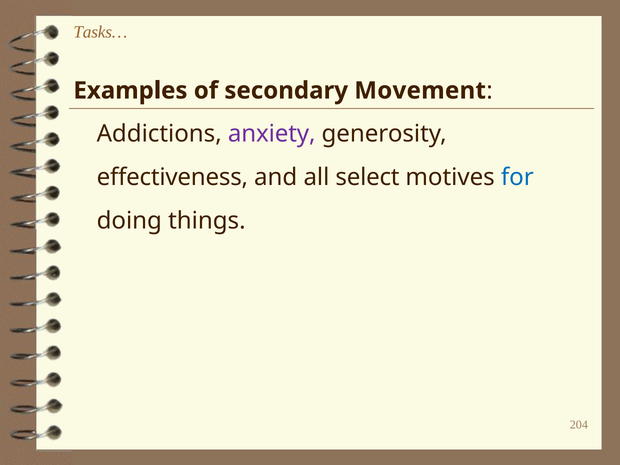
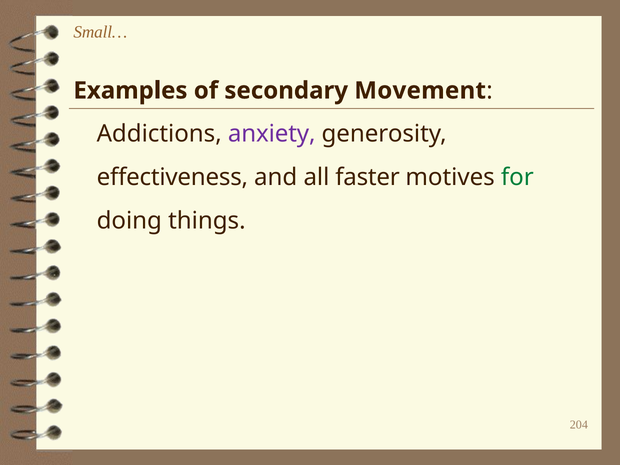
Tasks…: Tasks… -> Small… (100, 32)
select: select -> faster (368, 177)
for colour: blue -> green (517, 177)
